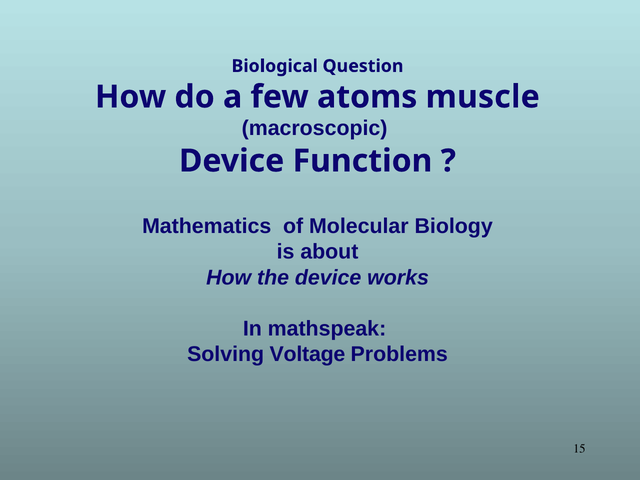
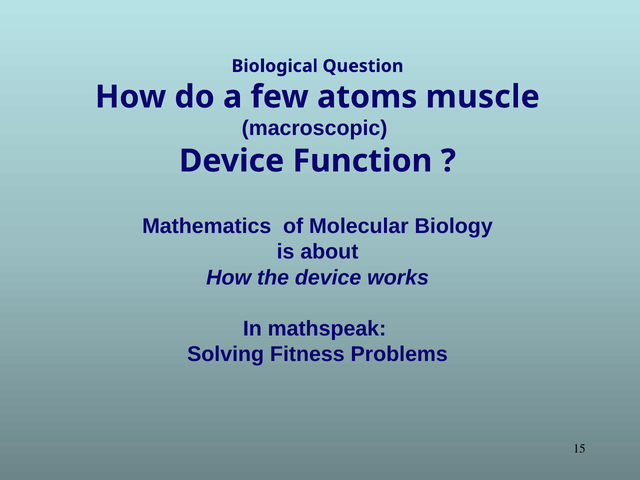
Voltage: Voltage -> Fitness (307, 354)
